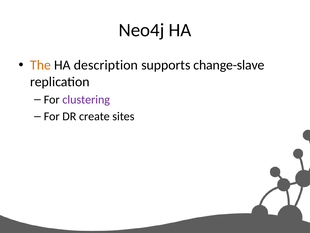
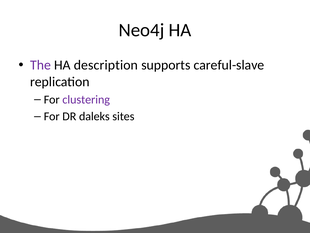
The colour: orange -> purple (41, 65)
change-slave: change-slave -> careful-slave (229, 65)
create: create -> daleks (94, 116)
